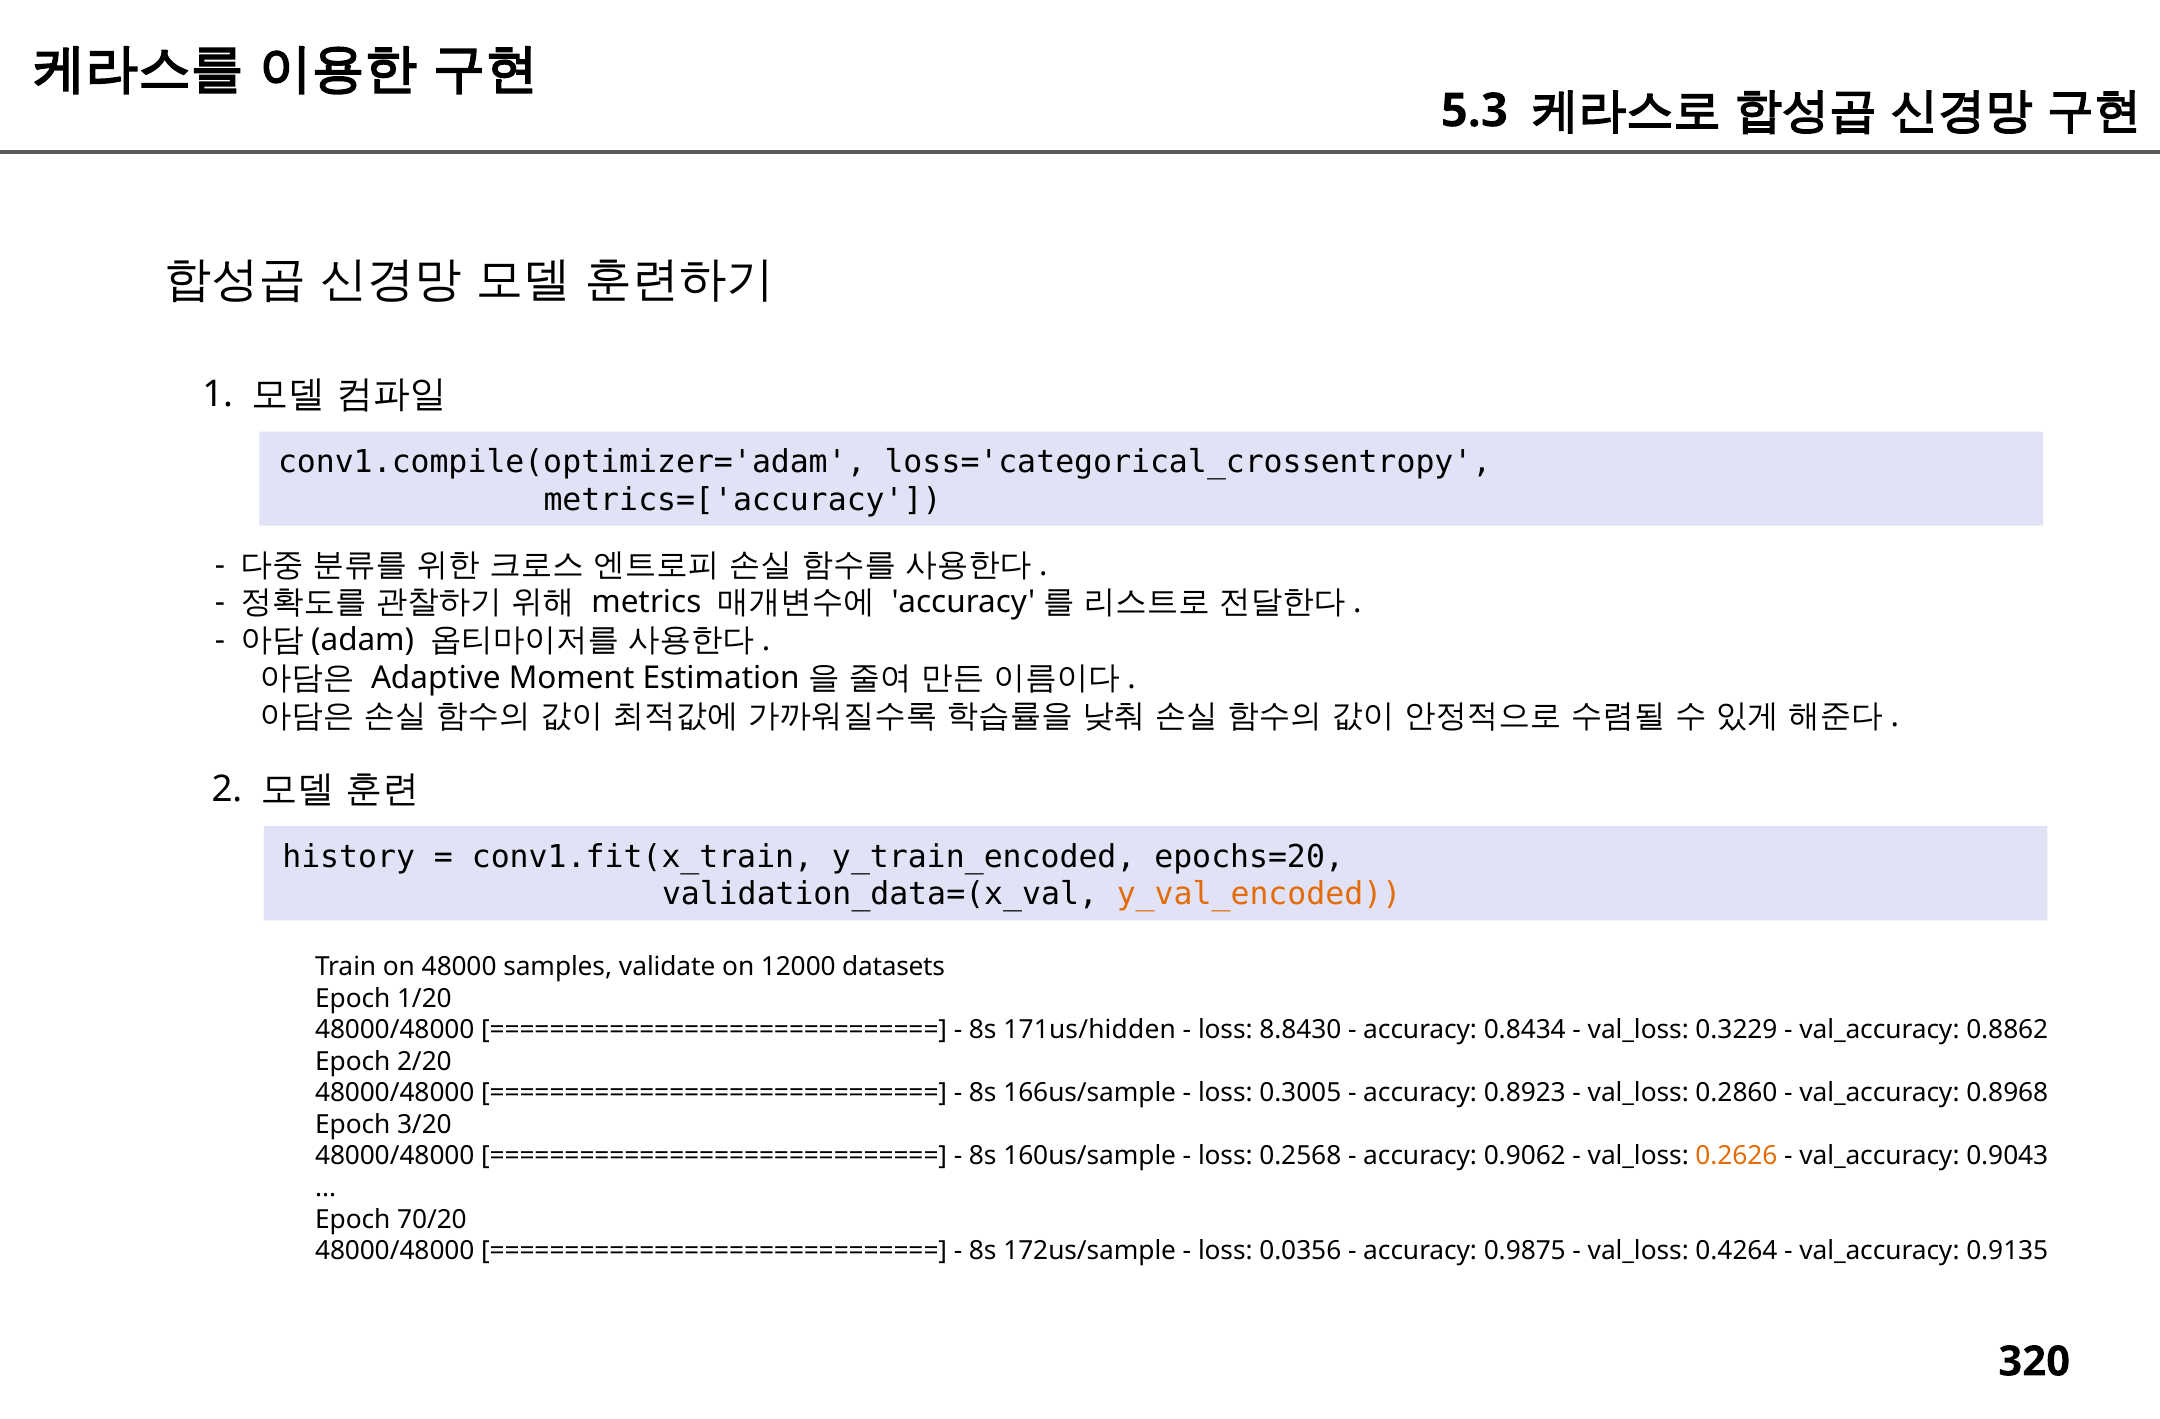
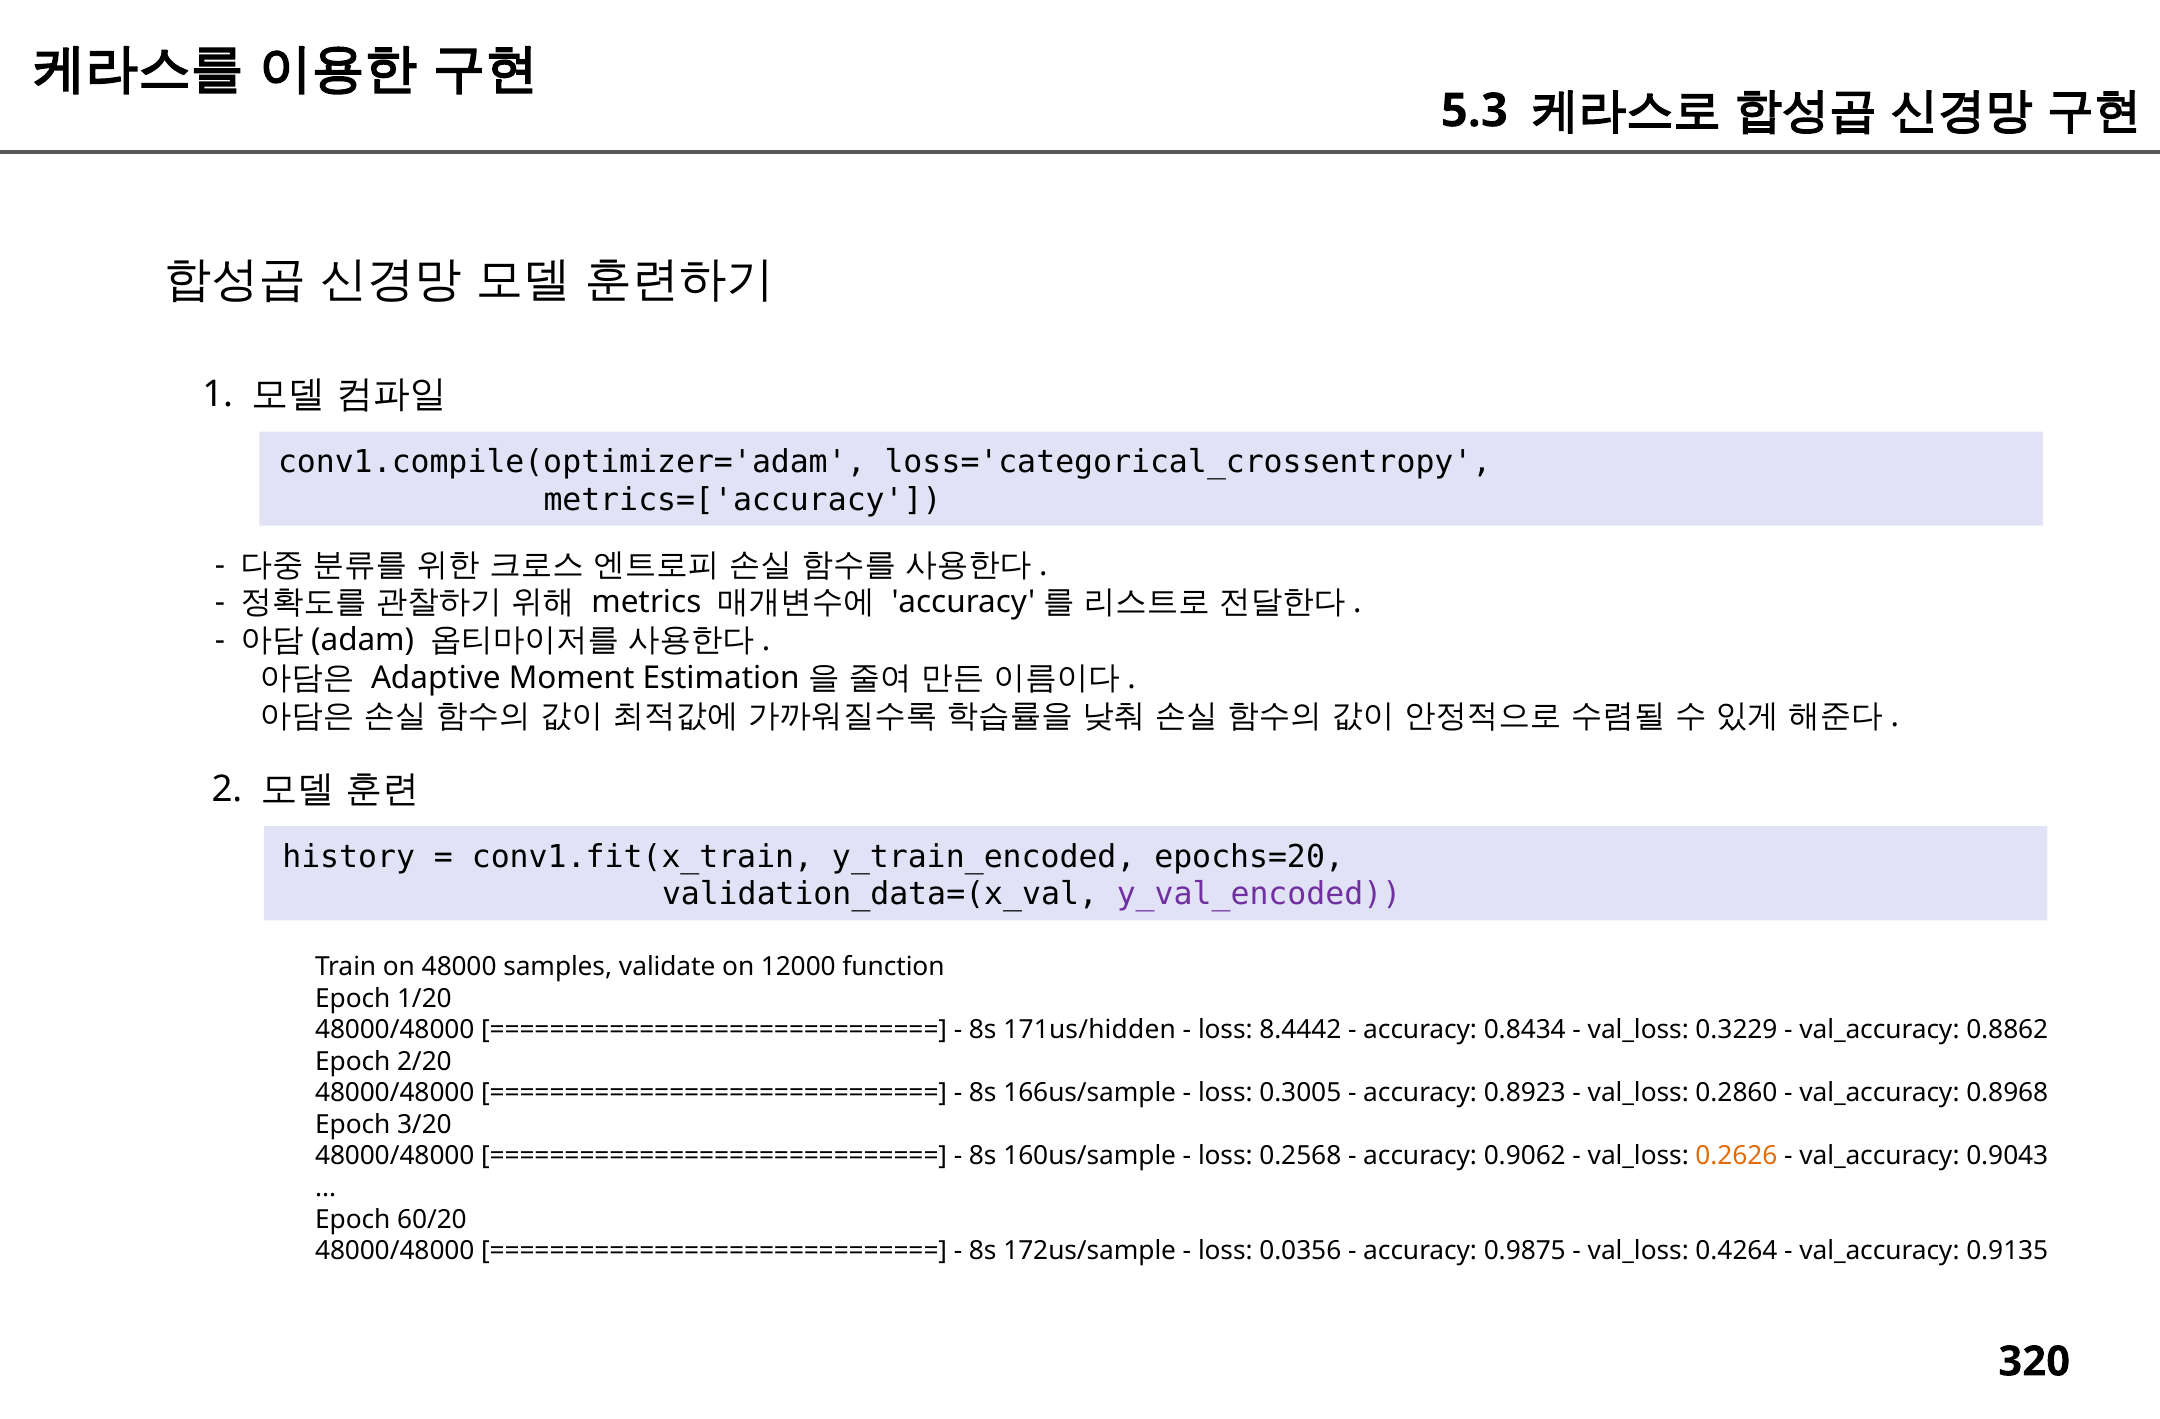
y_val_encoded colour: orange -> purple (1259, 894)
datasets: datasets -> function (893, 967)
8.8430: 8.8430 -> 8.4442 (1300, 1030)
70/20: 70/20 -> 60/20 (432, 1219)
